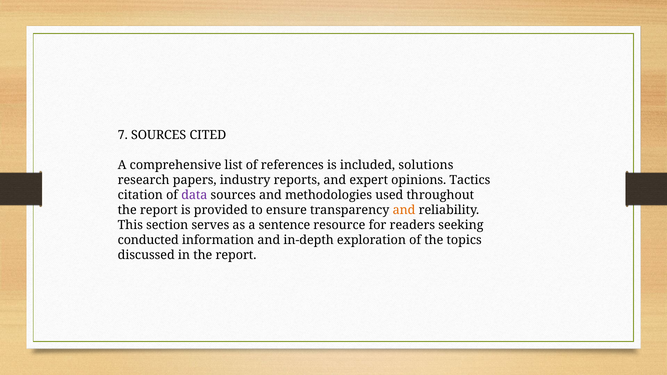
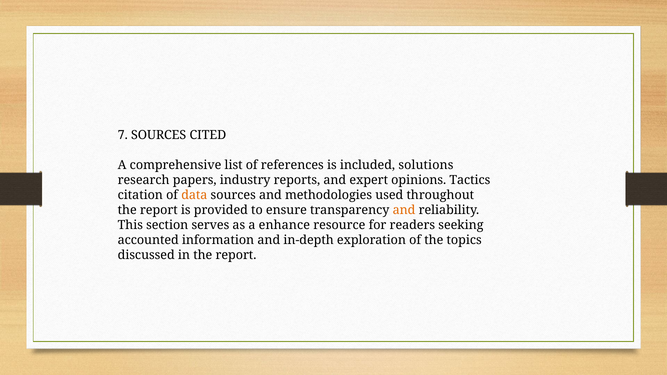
data colour: purple -> orange (194, 195)
sentence: sentence -> enhance (284, 225)
conducted: conducted -> accounted (148, 240)
